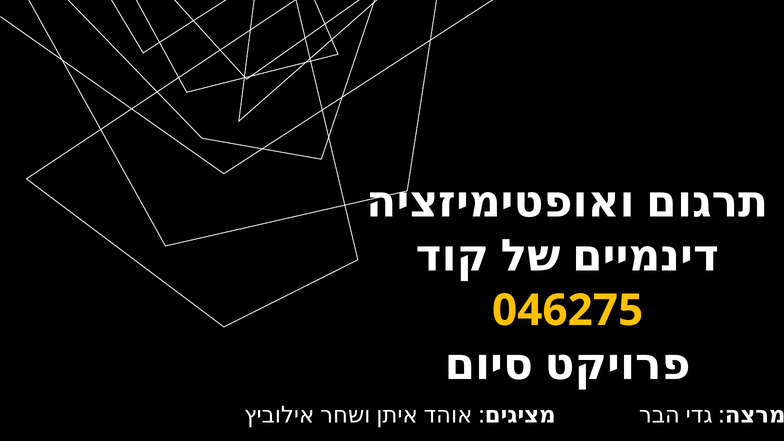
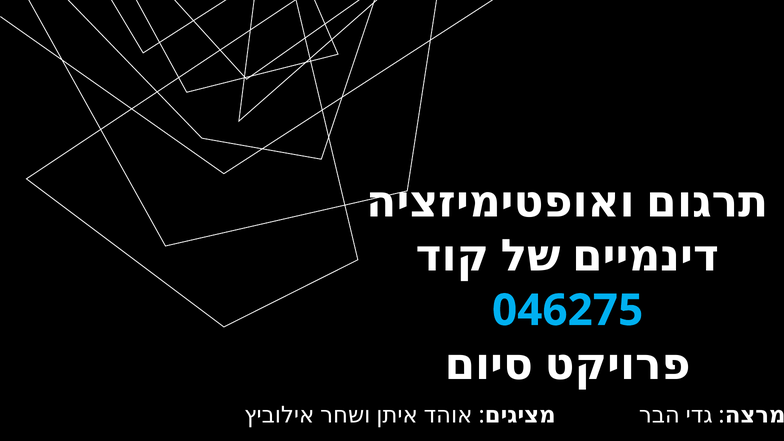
046275 colour: yellow -> light blue (568, 310)
